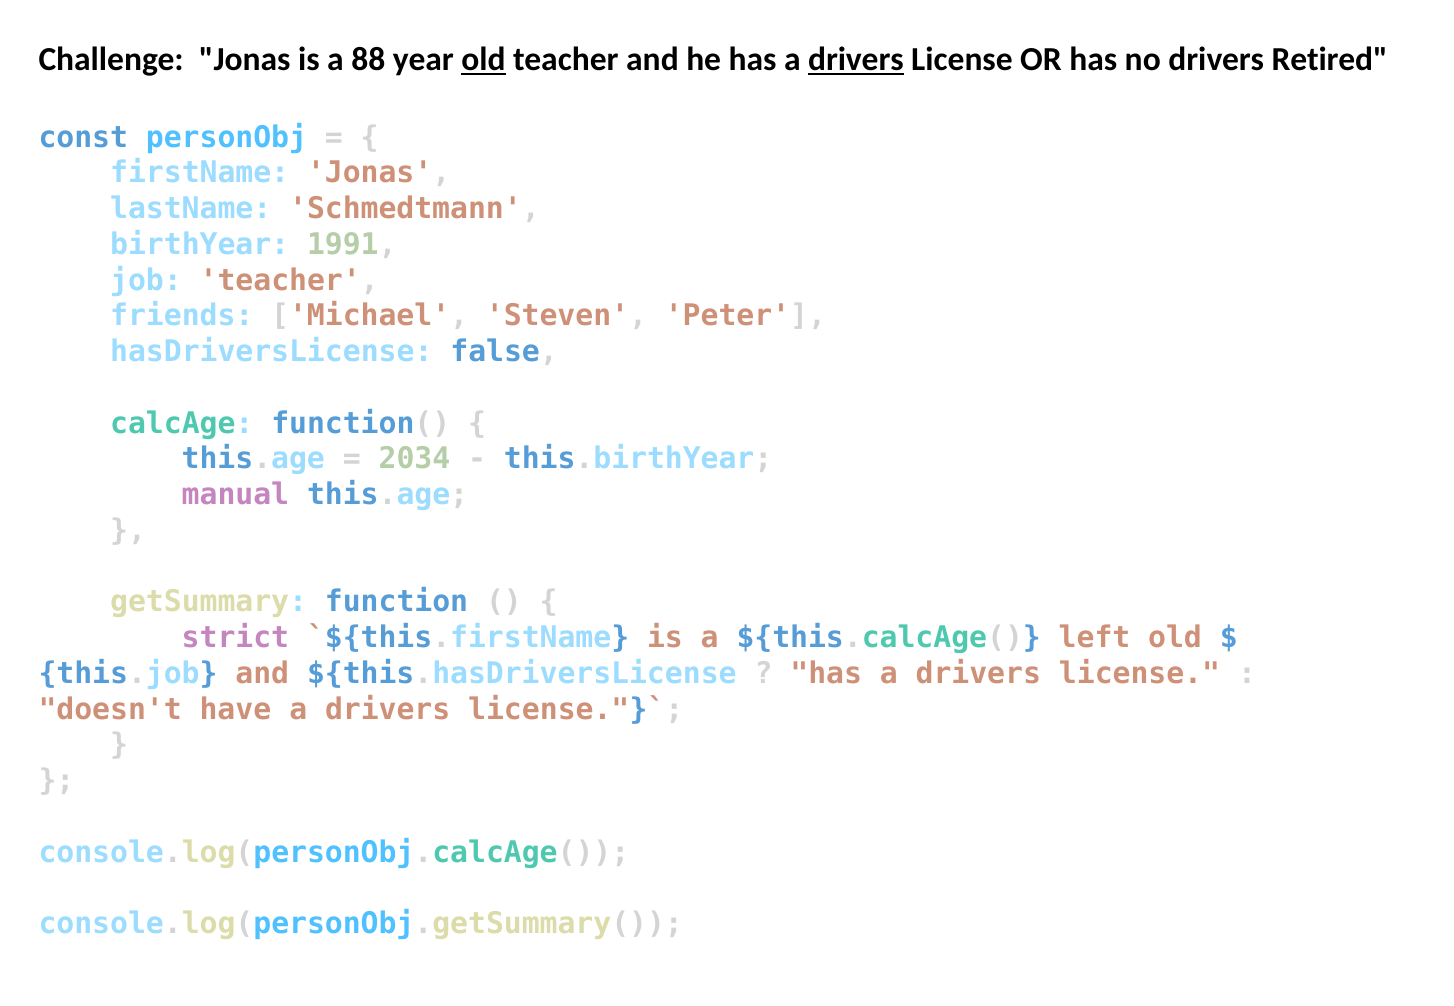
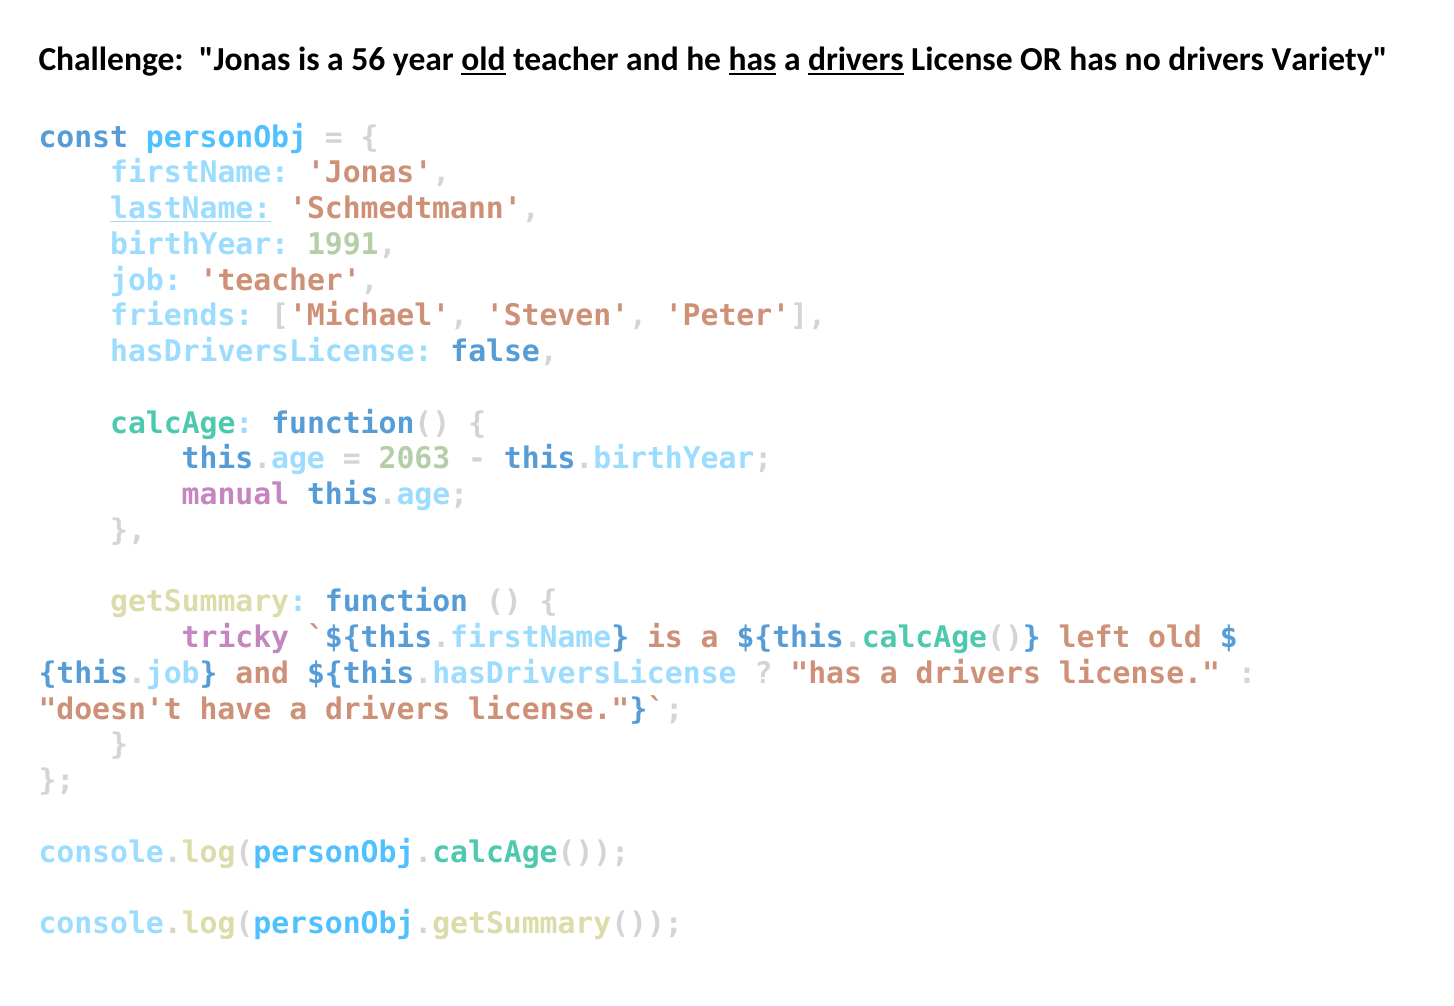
88: 88 -> 56 (368, 59)
has underline: none -> present (753, 59)
Retired: Retired -> Variety (1330, 59)
lastName underline: none -> present (191, 209)
2034: 2034 -> 2063 (414, 459)
strict: strict -> tricky (235, 638)
